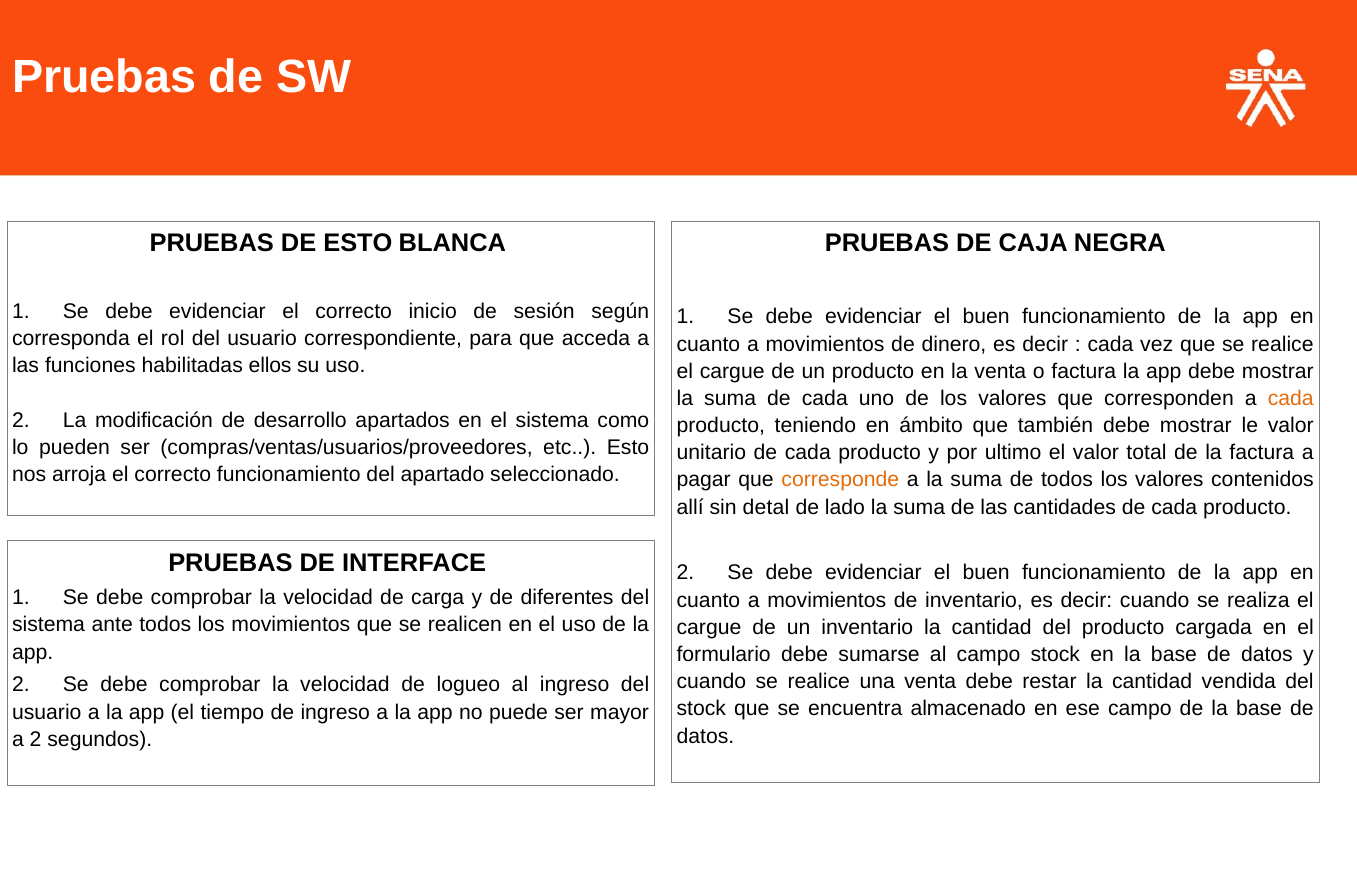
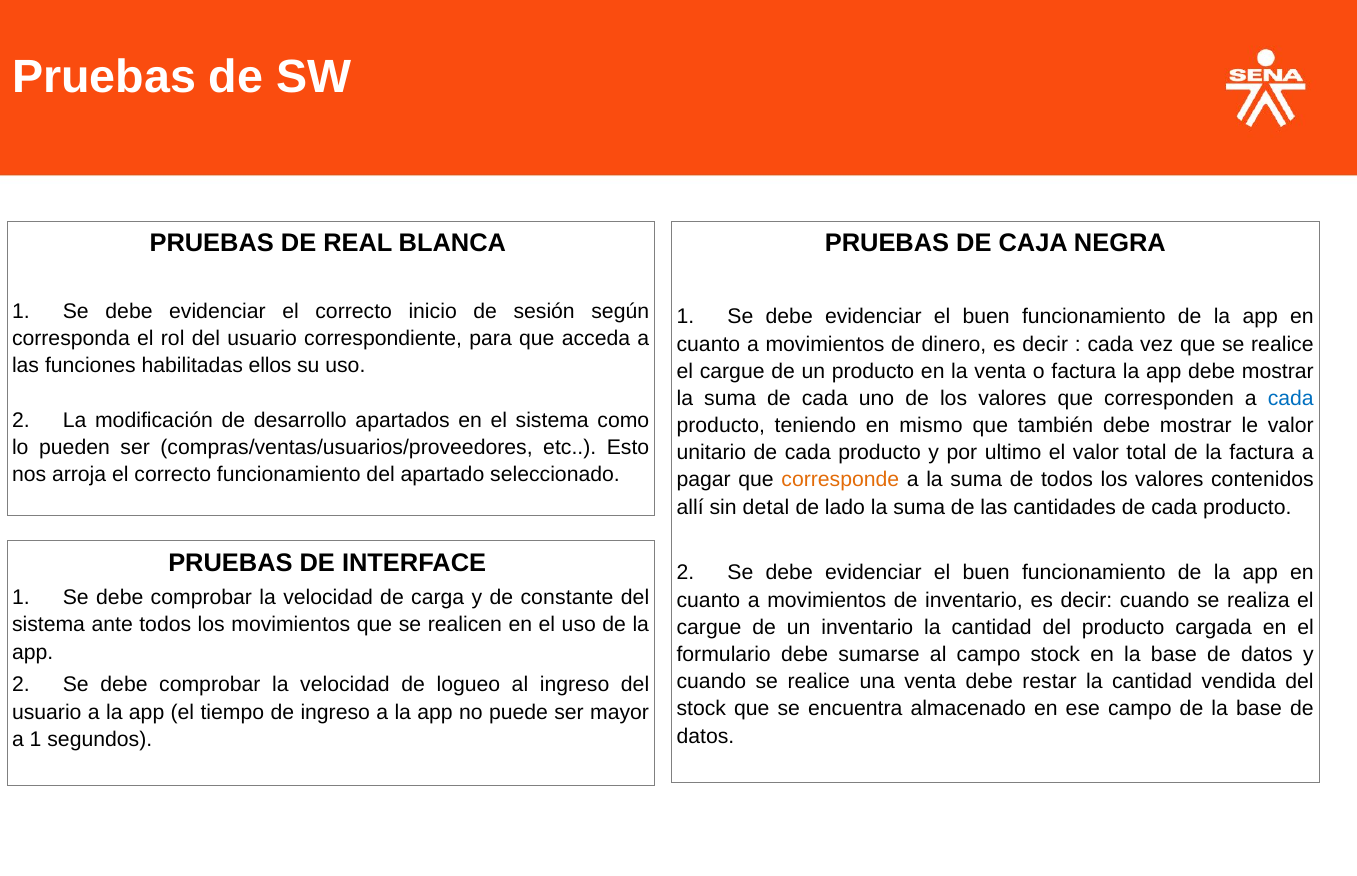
DE ESTO: ESTO -> REAL (358, 244)
cada colour: orange -> blue (1291, 399)
ámbito: ámbito -> mismo (931, 426)
diferentes: diferentes -> constante (567, 598)
a 2: 2 -> 1 (36, 740)
